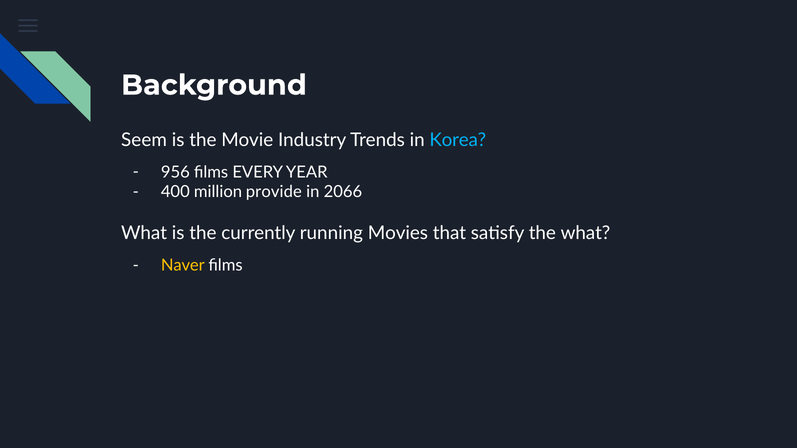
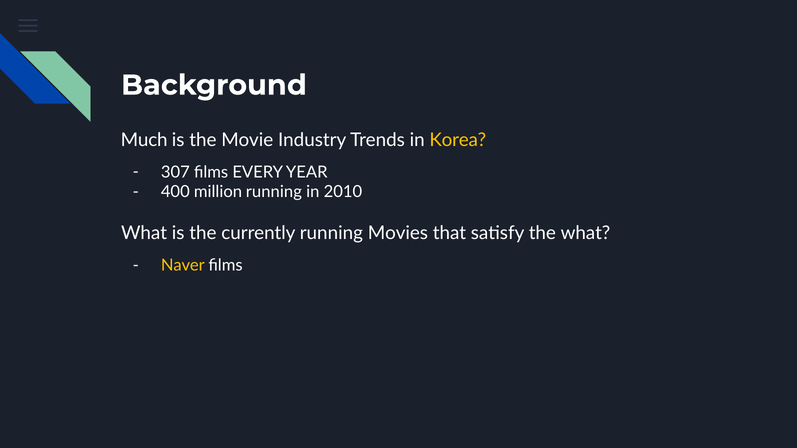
Seem: Seem -> Much (144, 140)
Korea colour: light blue -> yellow (458, 140)
956: 956 -> 307 (175, 172)
million provide: provide -> running (274, 192)
2066: 2066 -> 2010 (343, 192)
